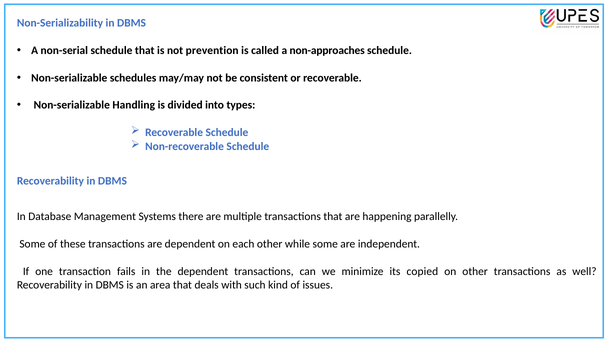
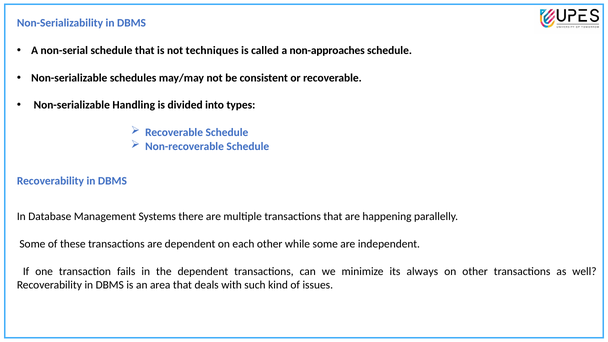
prevention: prevention -> techniques (212, 50)
copied: copied -> always (422, 271)
